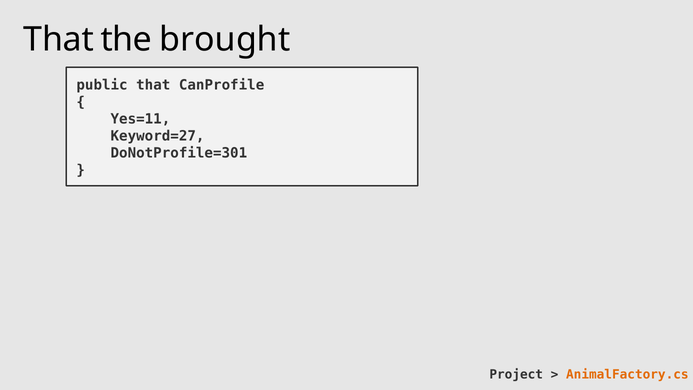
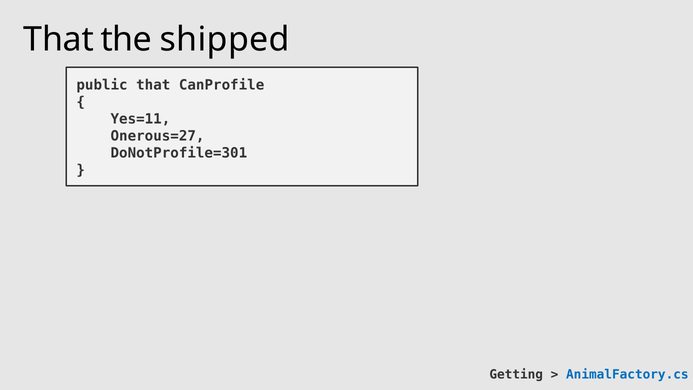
brought: brought -> shipped (225, 40)
Keyword=27: Keyword=27 -> Onerous=27 (158, 136)
Project: Project -> Getting (516, 374)
AnimalFactory.cs colour: orange -> blue (627, 374)
